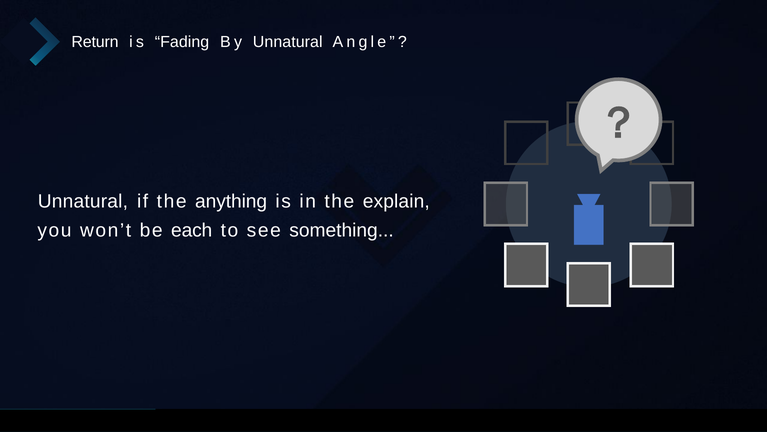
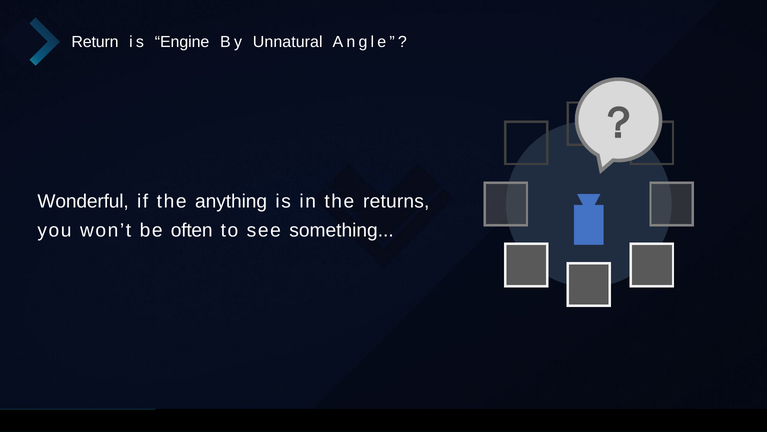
Fading: Fading -> Engine (182, 42)
Unnatural: Unnatural -> Wonderful (83, 201)
explain: explain -> returns (396, 201)
each: each -> often (192, 230)
